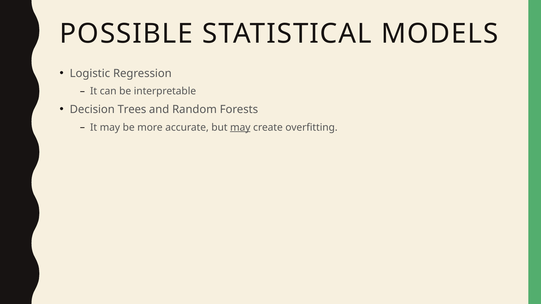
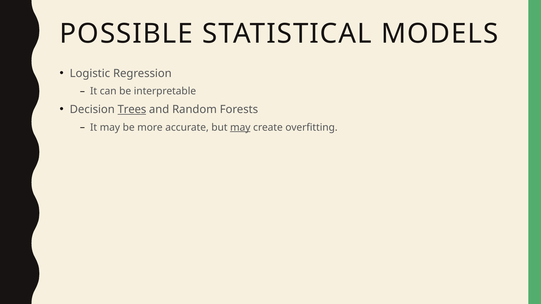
Trees underline: none -> present (132, 110)
